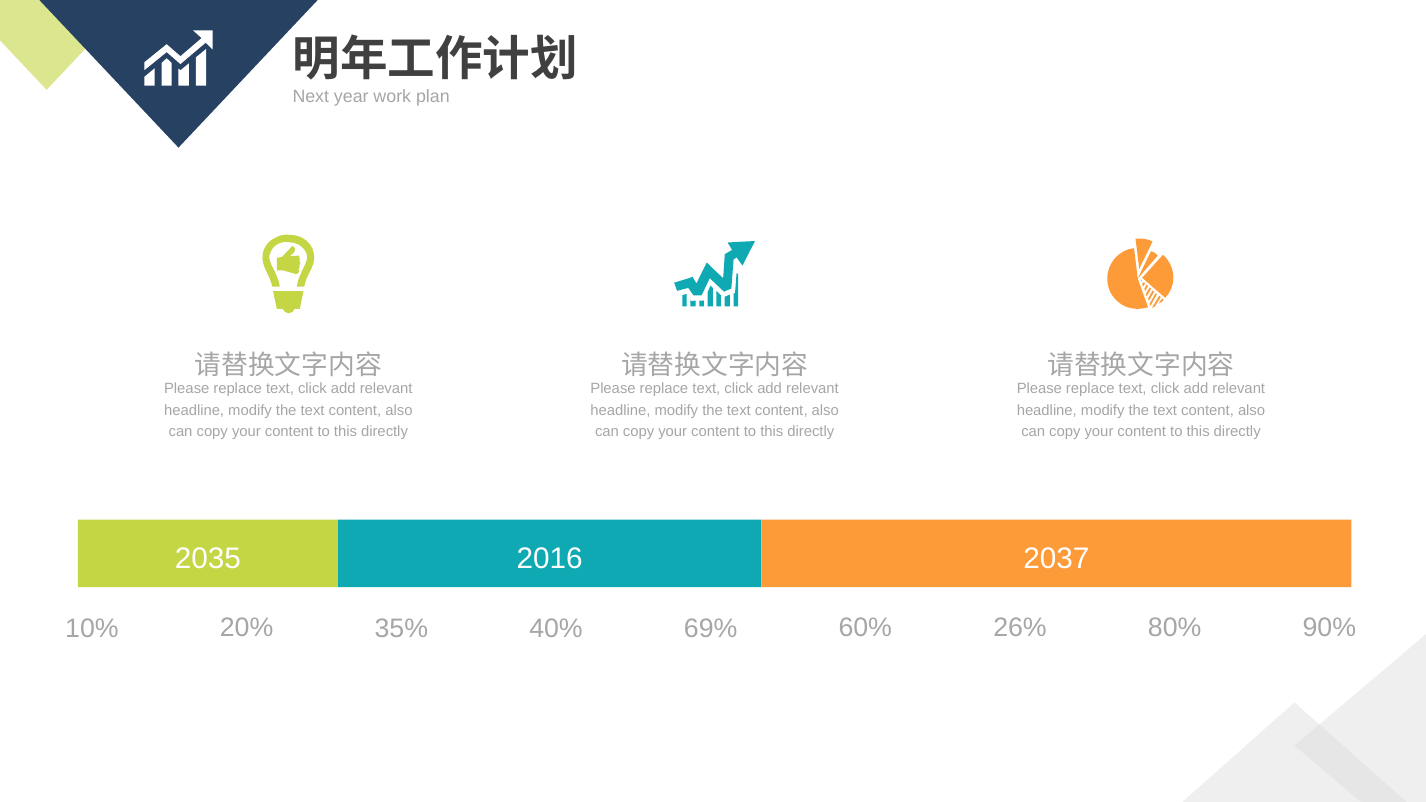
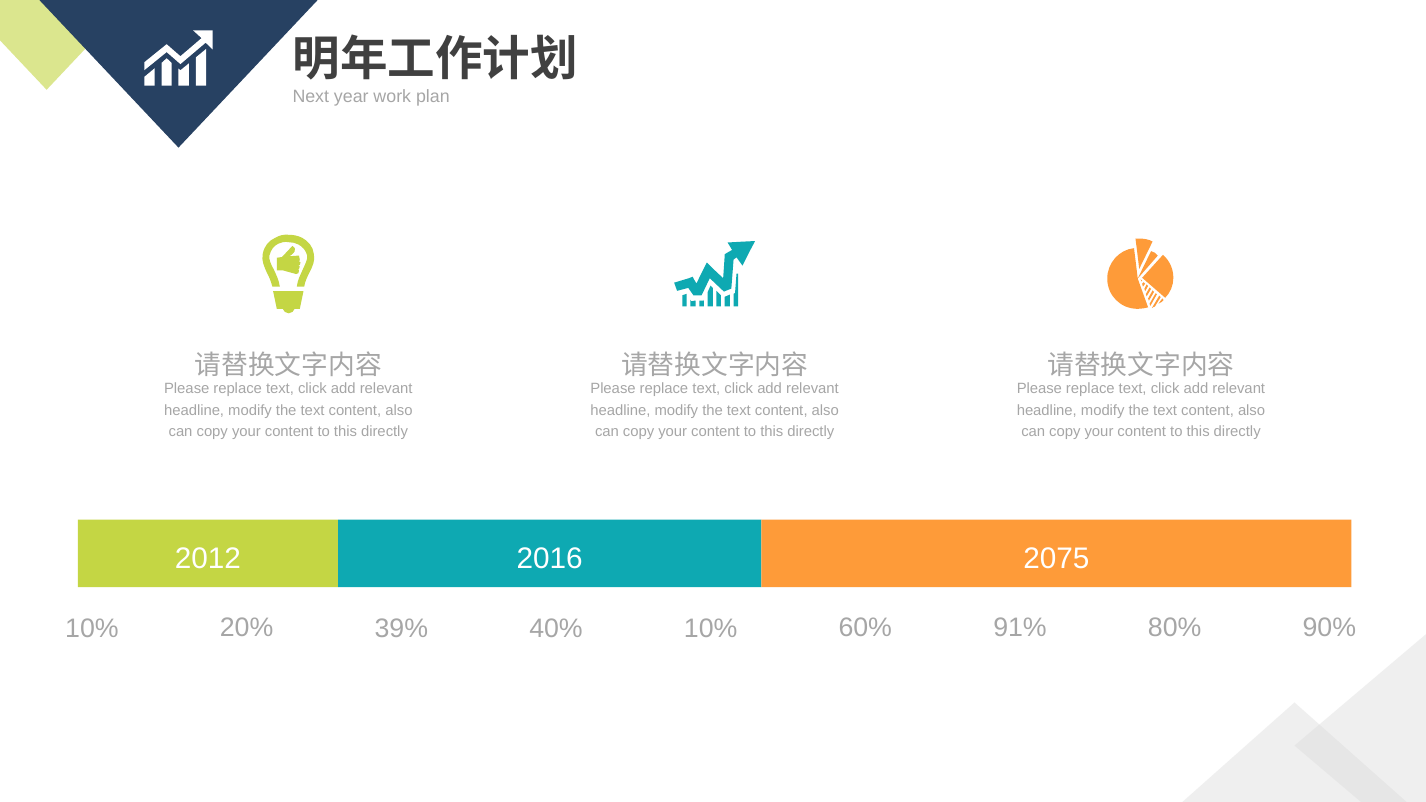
2035: 2035 -> 2012 (208, 559)
2037: 2037 -> 2075 (1056, 559)
35%: 35% -> 39% (401, 628)
40% 69%: 69% -> 10% (711, 628)
26%: 26% -> 91% (1020, 628)
